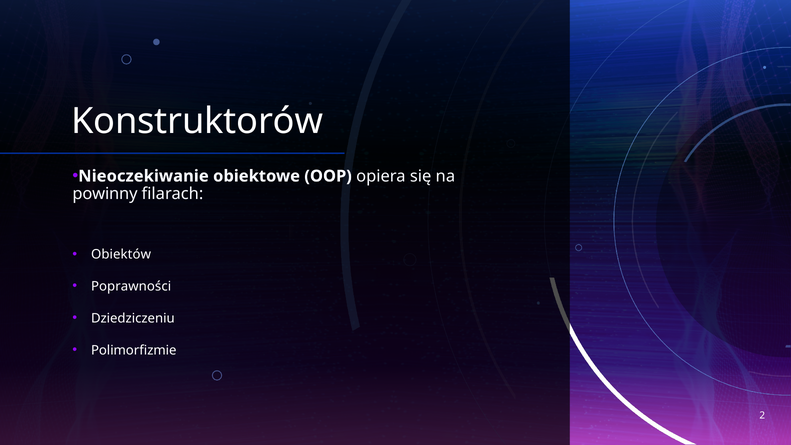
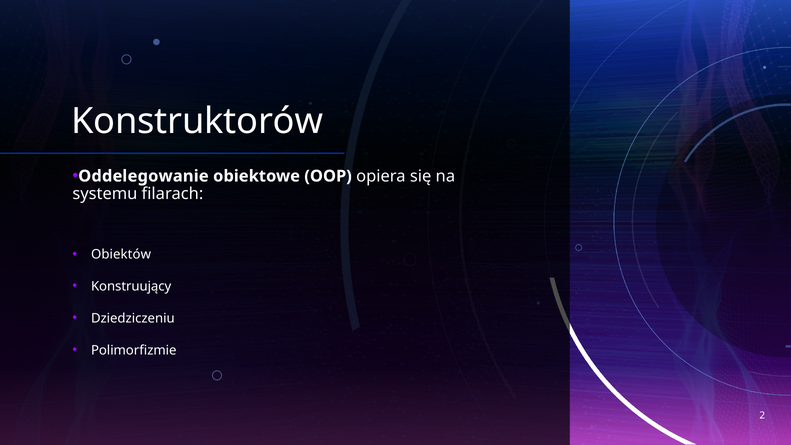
Nieoczekiwanie: Nieoczekiwanie -> Oddelegowanie (143, 176)
powinny: powinny -> systemu (105, 194)
Poprawności: Poprawności -> Konstruujący (131, 286)
